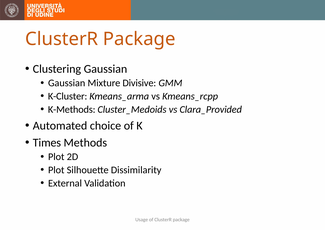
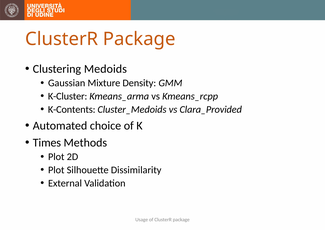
Clustering Gaussian: Gaussian -> Medoids (105, 69)
Divisive: Divisive -> Density (139, 83)
K-Methods: K-Methods -> K-Contents (72, 109)
